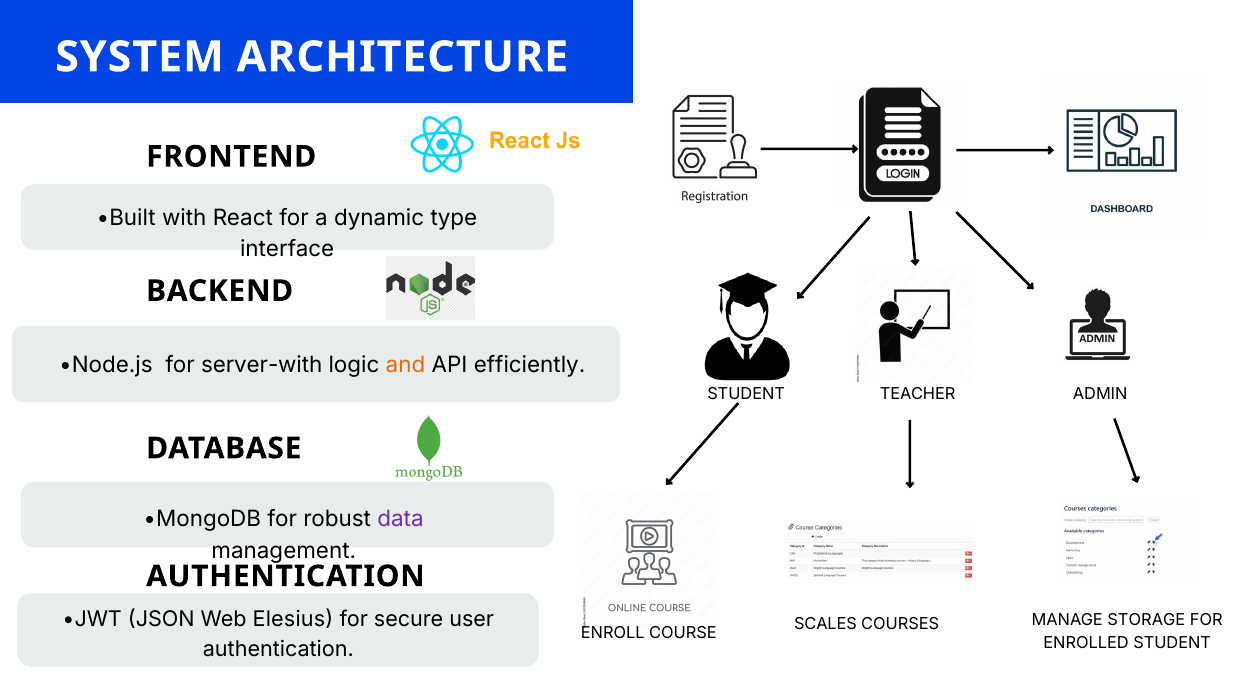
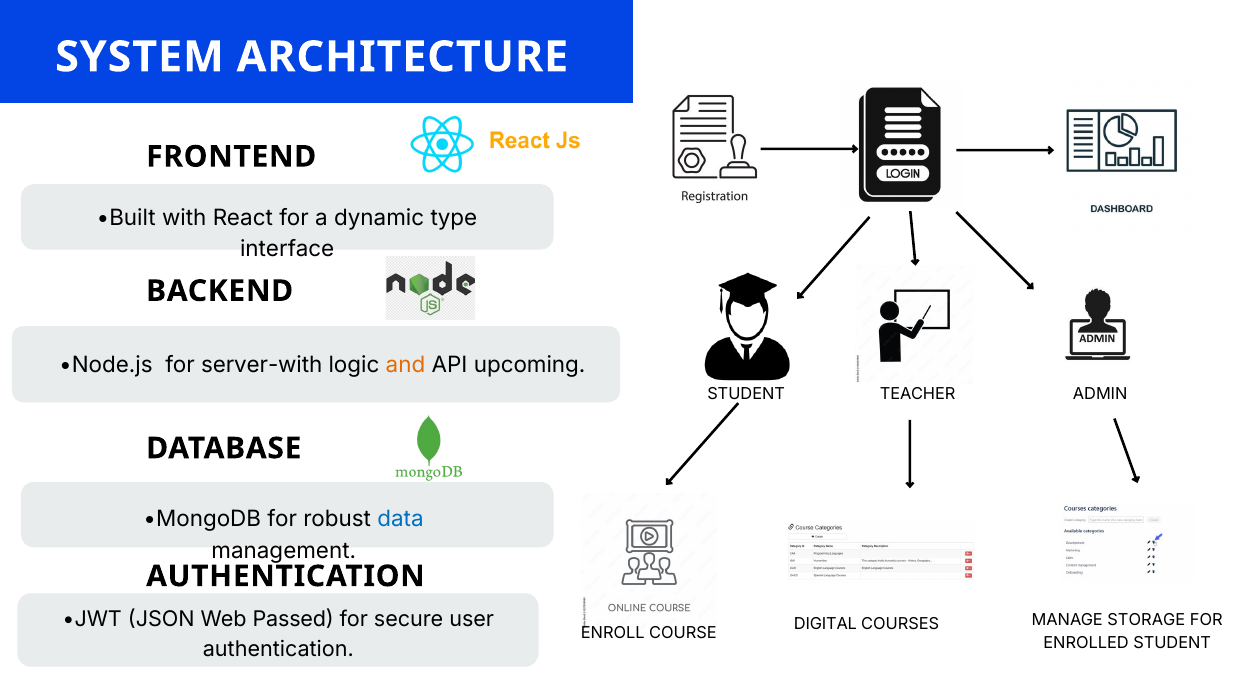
efficiently: efficiently -> upcoming (530, 365)
data colour: purple -> blue (401, 519)
Elesius: Elesius -> Passed (293, 620)
SCALES: SCALES -> DIGITAL (825, 624)
